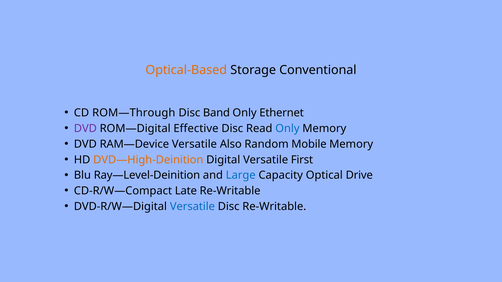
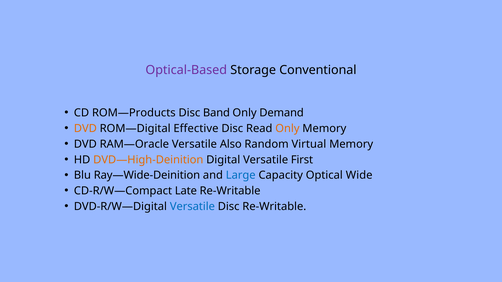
Optical-Based colour: orange -> purple (186, 70)
ROM—Through: ROM—Through -> ROM—Products (134, 113)
Ethernet: Ethernet -> Demand (282, 113)
DVD colour: purple -> orange (85, 129)
Only colour: blue -> orange (287, 129)
RAM—Device: RAM—Device -> RAM—Oracle (134, 144)
Mobile: Mobile -> Virtual (309, 144)
Ray—Level-Deinition: Ray—Level-Deinition -> Ray—Wide-Deinition (147, 175)
Drive: Drive -> Wide (359, 175)
